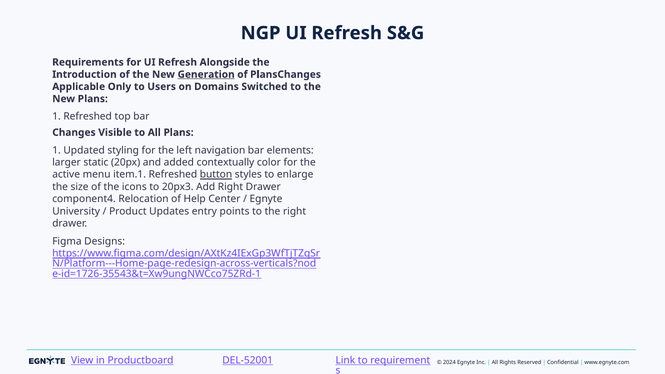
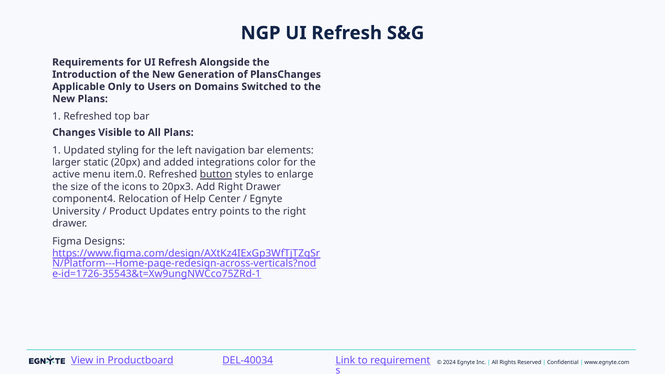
Generation underline: present -> none (206, 74)
contextually: contextually -> integrations (225, 162)
item.1: item.1 -> item.0 (130, 175)
DEL-52001: DEL-52001 -> DEL-40034 (248, 360)
